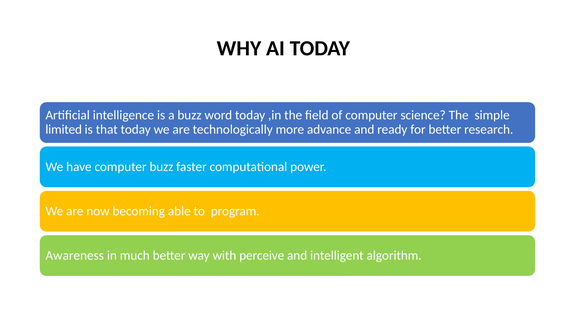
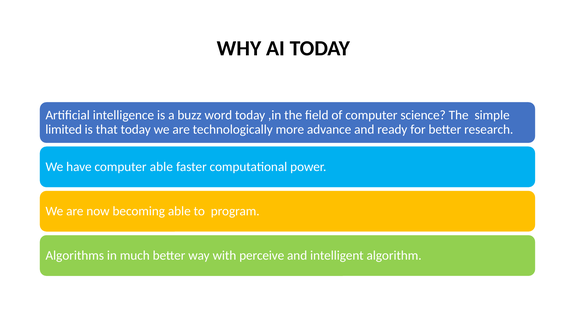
computer buzz: buzz -> able (161, 166)
Awareness: Awareness -> Algorithms (75, 255)
